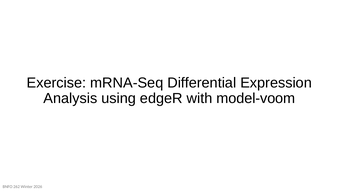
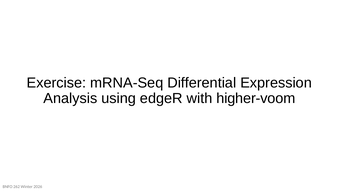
model-voom: model-voom -> higher-voom (256, 98)
